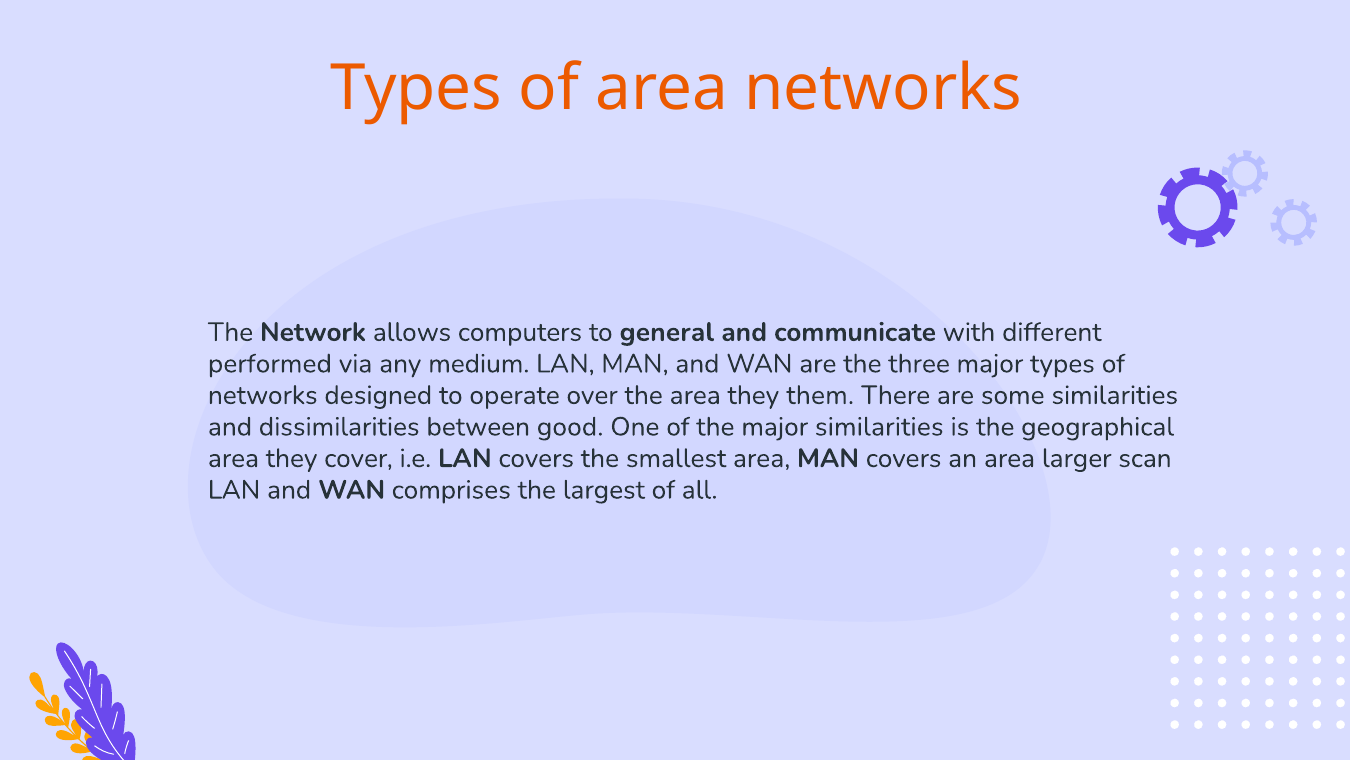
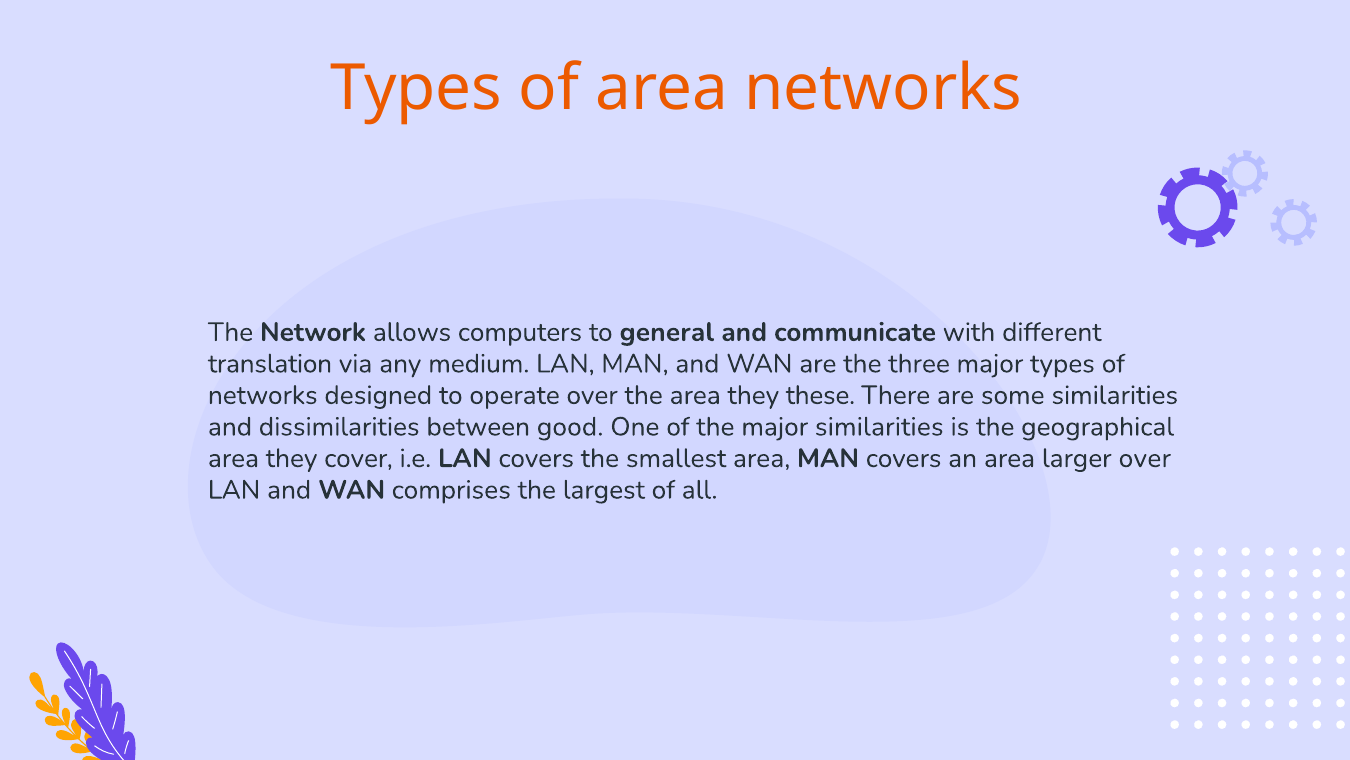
performed: performed -> translation (270, 363)
them: them -> these (820, 395)
larger scan: scan -> over (1145, 458)
